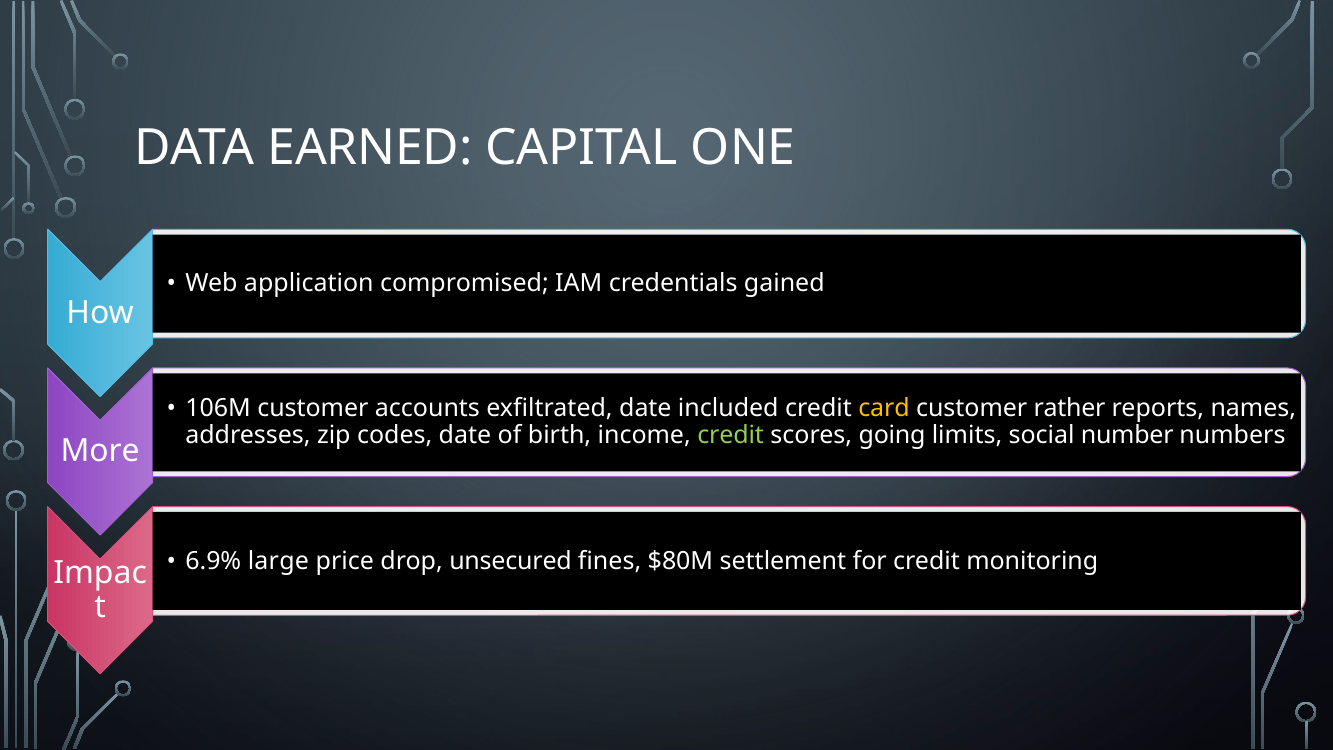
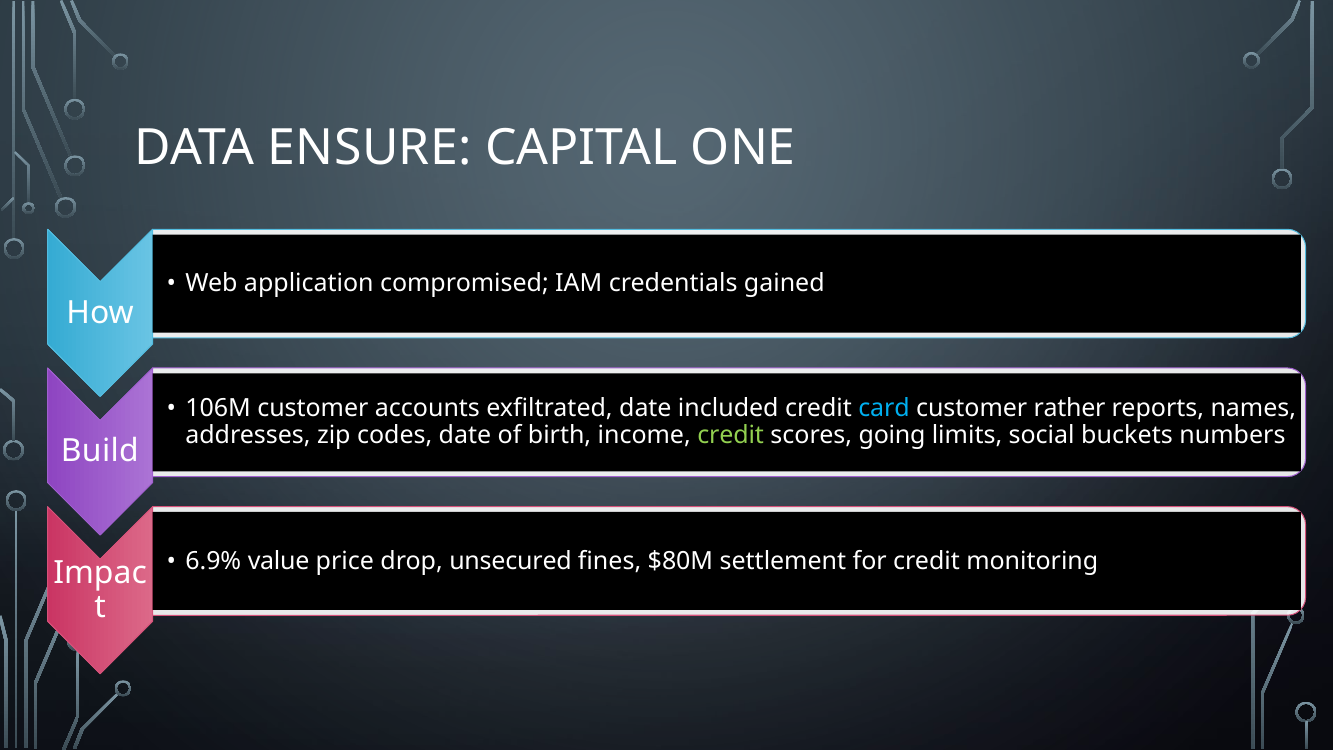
EARNED: EARNED -> ENSURE (370, 148)
card colour: yellow -> light blue (884, 409)
number: number -> buckets (1127, 436)
More: More -> Build (100, 451)
large: large -> value (279, 561)
